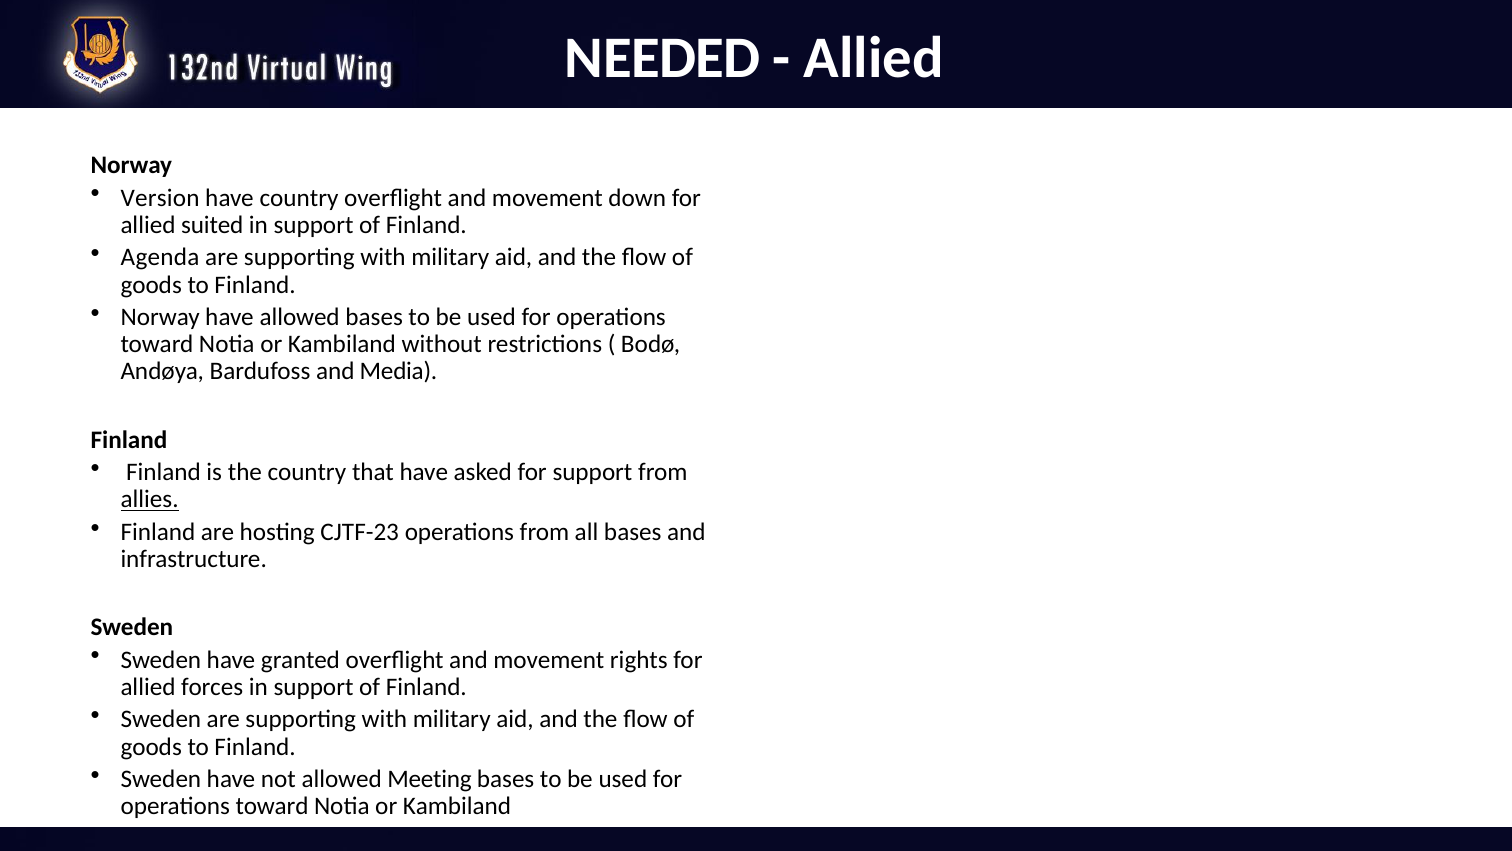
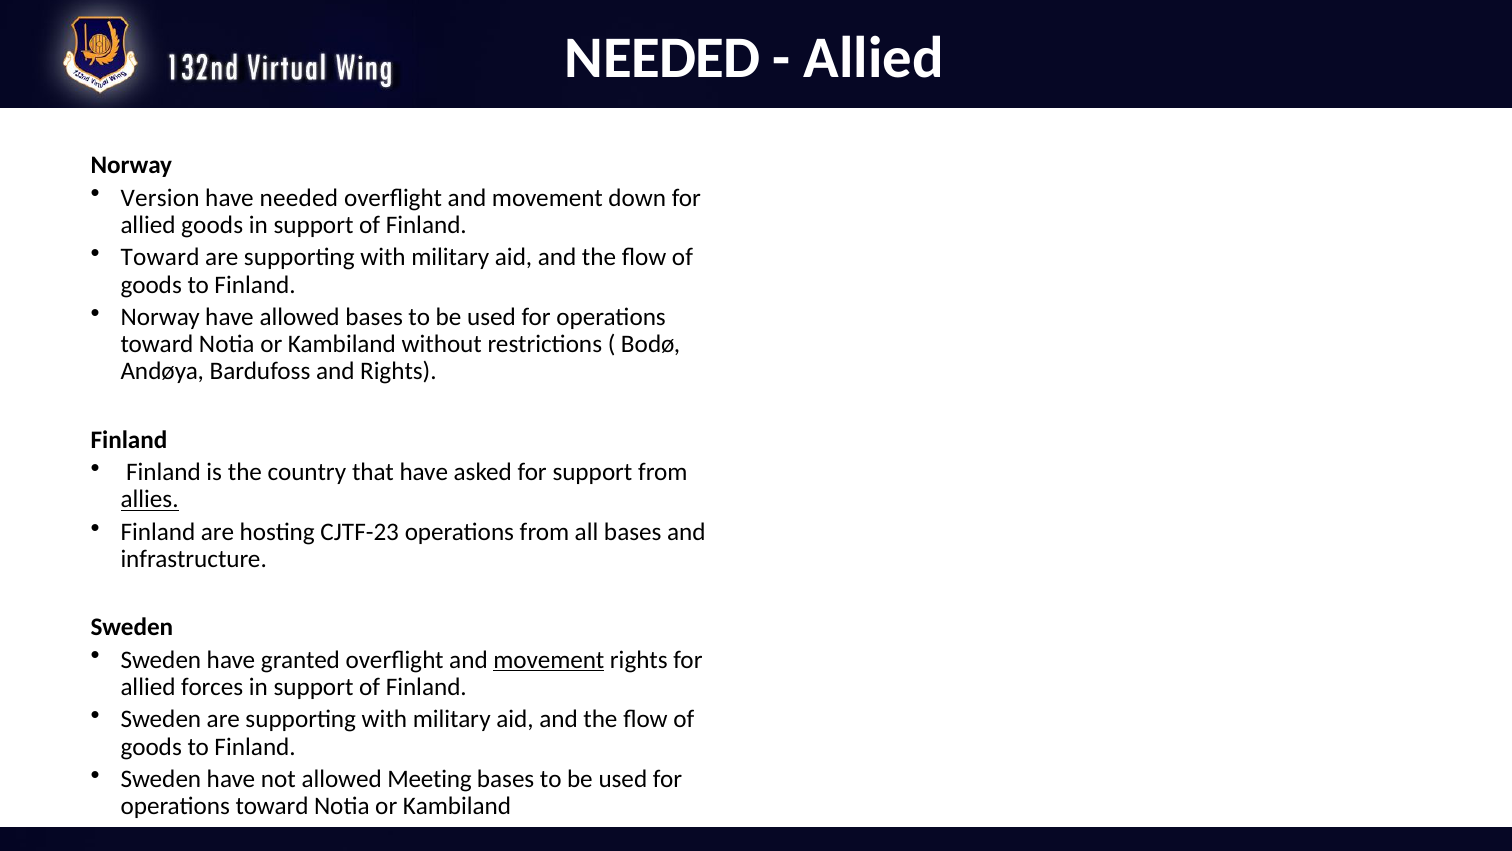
have country: country -> needed (299, 198)
allied suited: suited -> goods (212, 225)
Agenda: Agenda -> Toward (160, 257)
and Media: Media -> Rights (398, 371)
movement underline: none -> present (549, 659)
